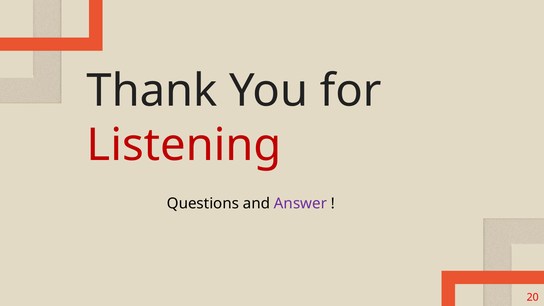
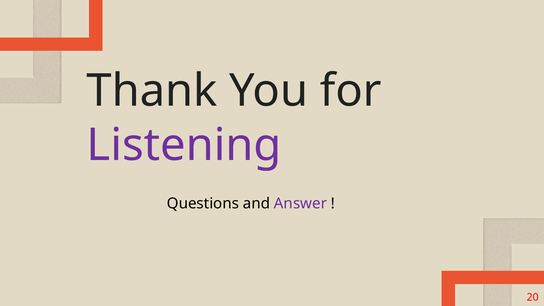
Listening colour: red -> purple (184, 145)
